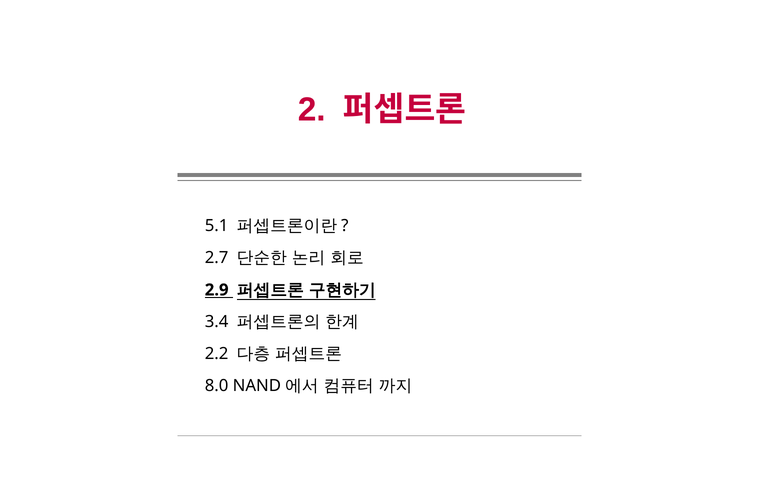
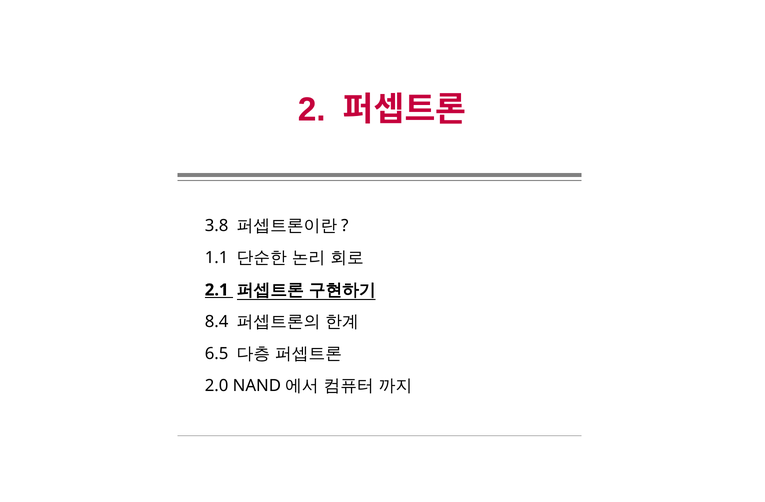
5.1: 5.1 -> 3.8 (217, 226)
2.7: 2.7 -> 1.1 (217, 258)
2.9: 2.9 -> 2.1 (217, 290)
3.4: 3.4 -> 8.4 (217, 322)
2.2: 2.2 -> 6.5 (217, 354)
8.0: 8.0 -> 2.0 (217, 386)
